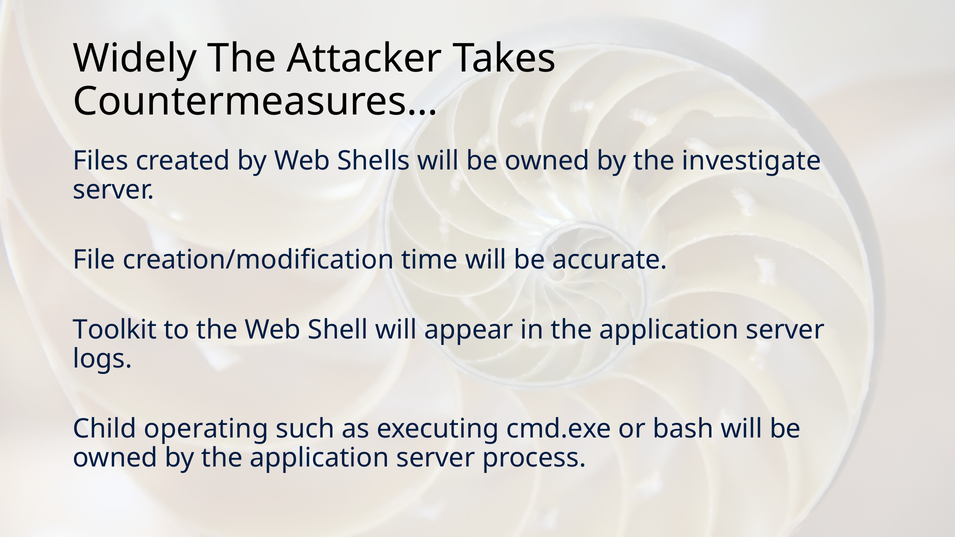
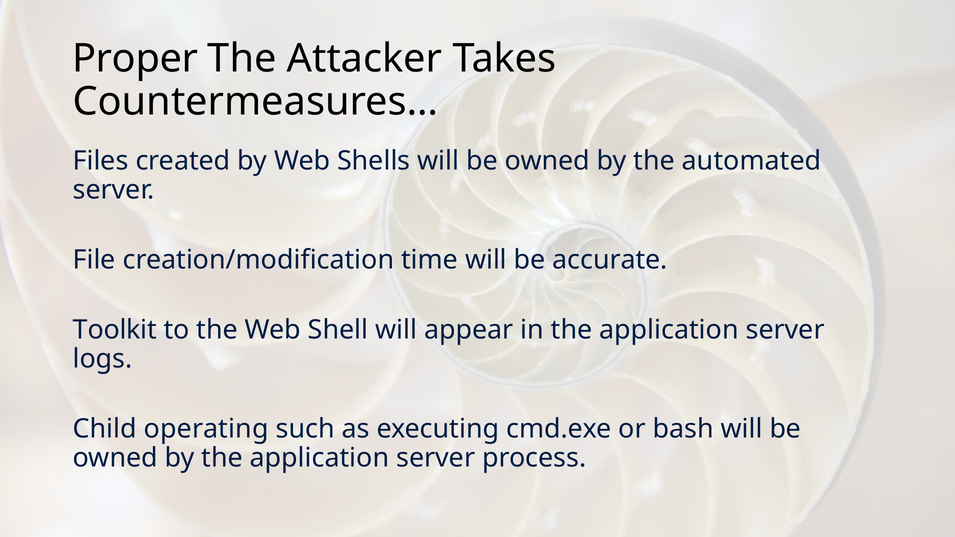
Widely: Widely -> Proper (135, 59)
investigate: investigate -> automated (752, 161)
